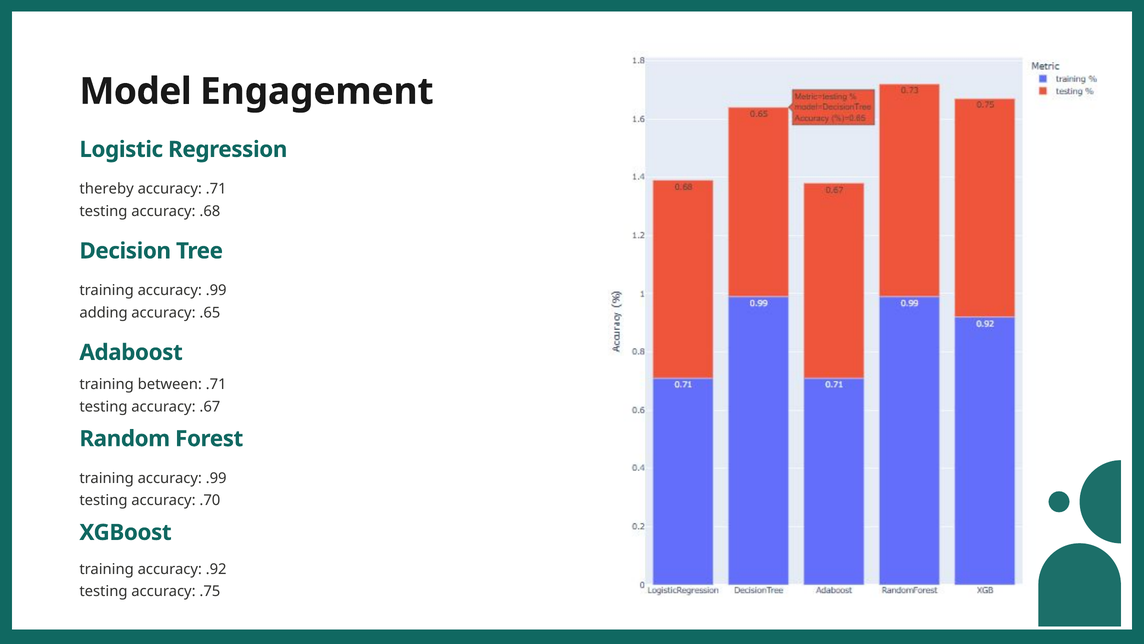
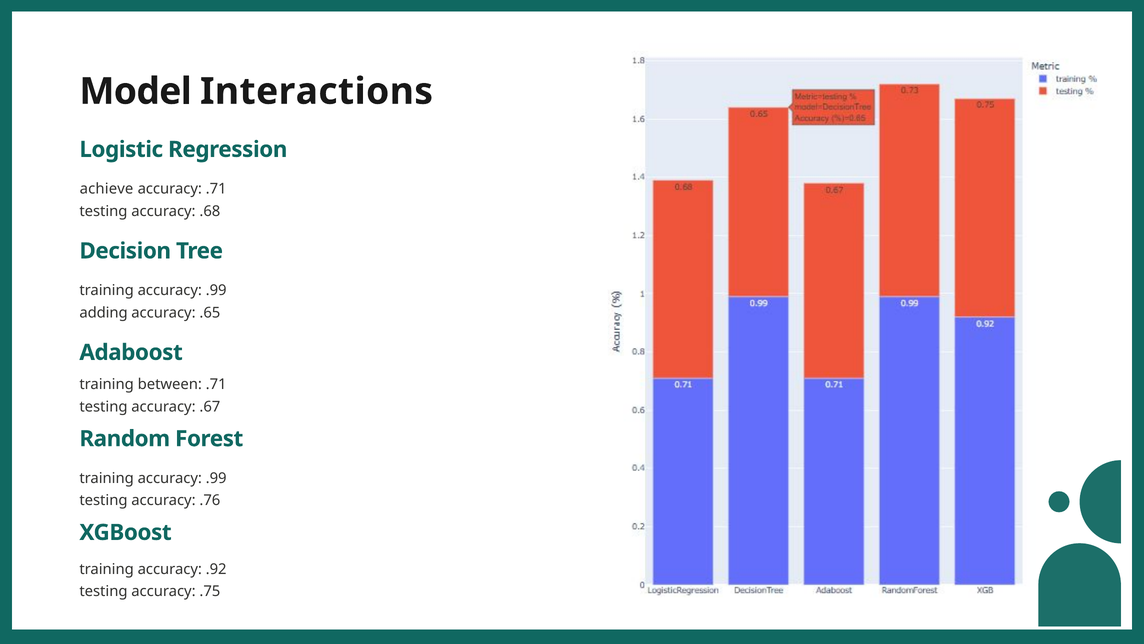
Engagement: Engagement -> Interactions (316, 91)
thereby: thereby -> achieve (107, 189)
.70: .70 -> .76 (210, 500)
